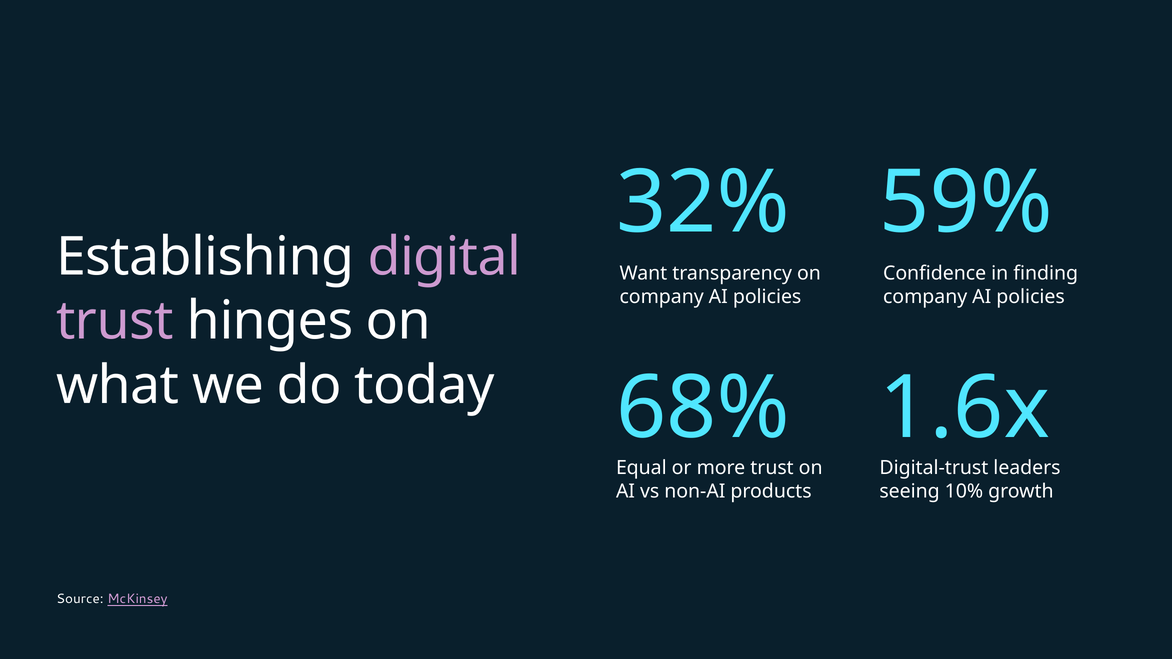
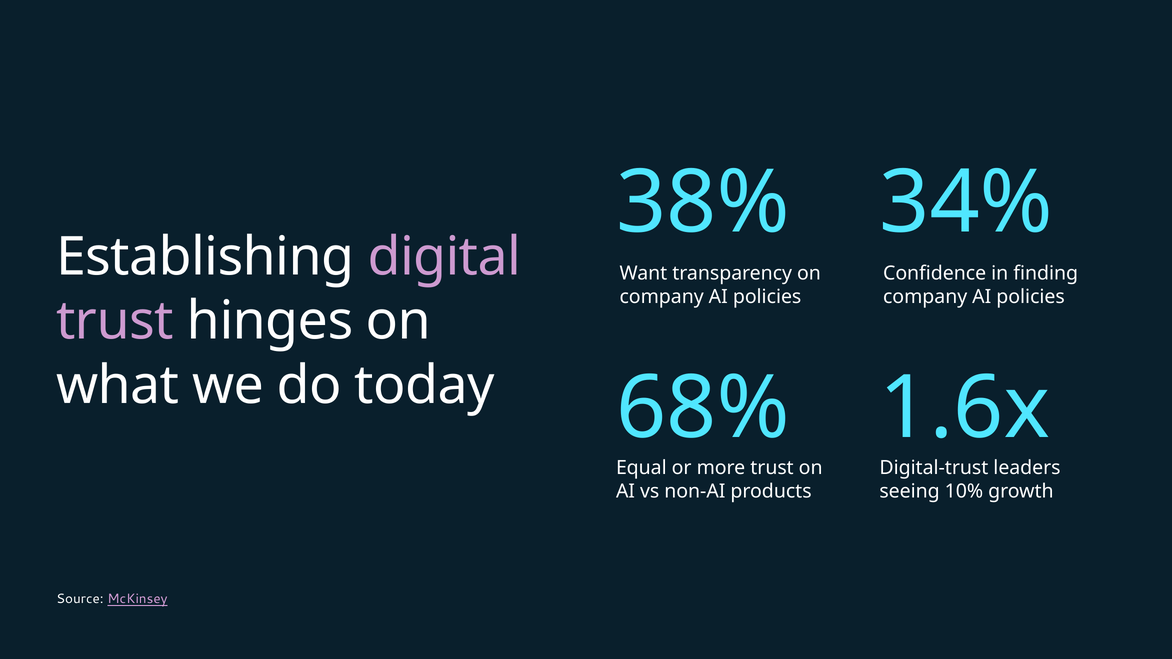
32%: 32% -> 38% (703, 203)
59%: 59% -> 34% (966, 203)
